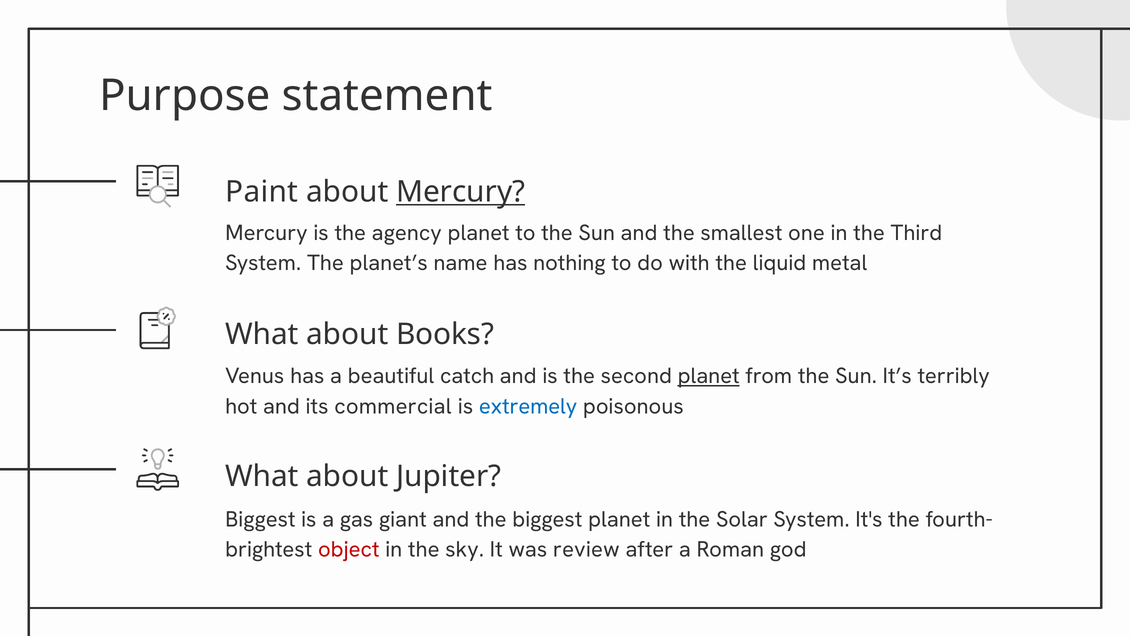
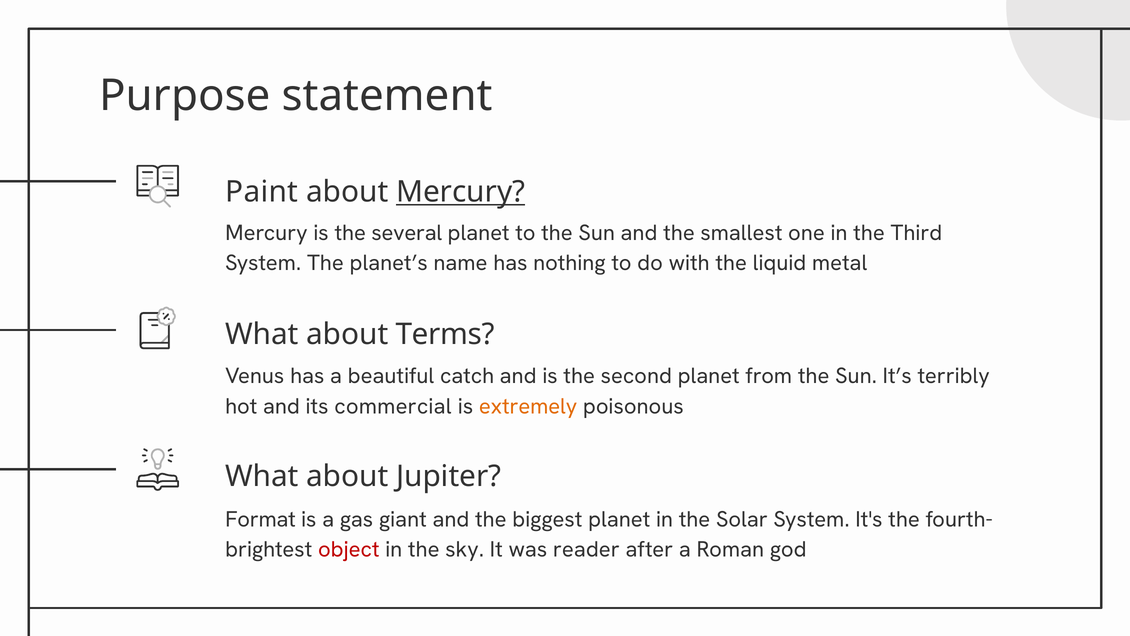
agency: agency -> several (407, 233)
Books: Books -> Terms (445, 334)
planet underline: present -> none (709, 376)
extremely colour: blue -> orange (528, 406)
Biggest: Biggest -> Format (260, 519)
review: review -> reader (586, 549)
